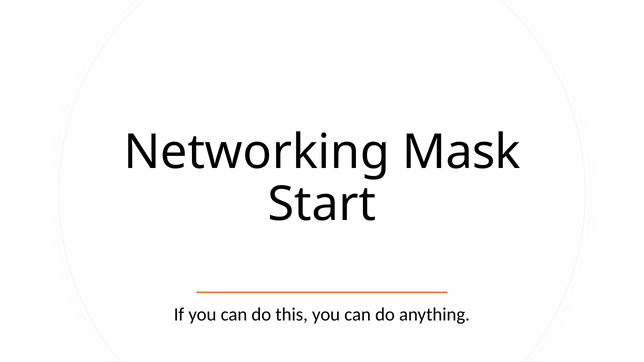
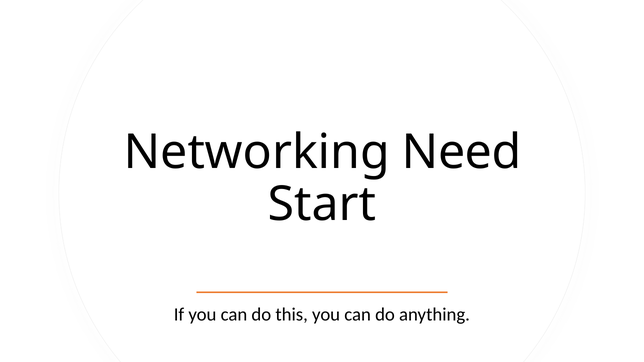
Mask: Mask -> Need (462, 152)
